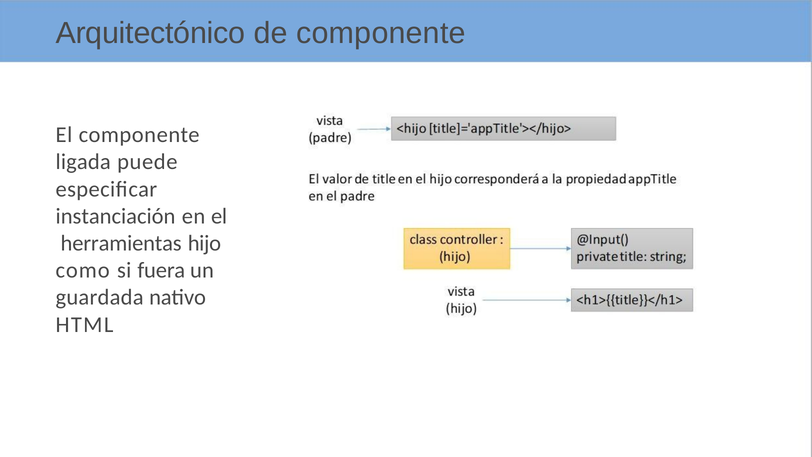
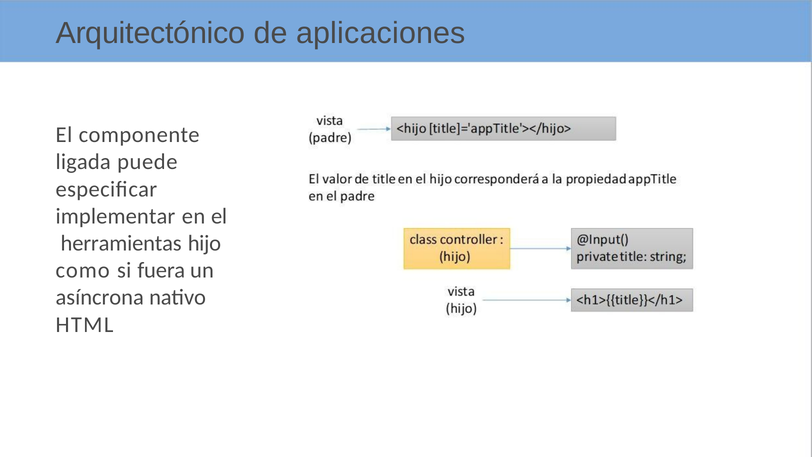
de componente: componente -> aplicaciones (381, 33)
instanciación: instanciación -> implementar (115, 216)
guardada: guardada -> asíncrona (100, 297)
